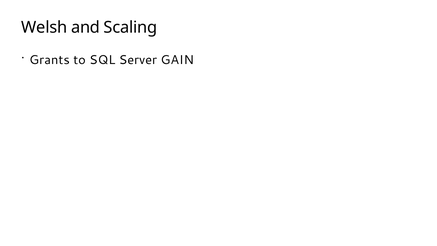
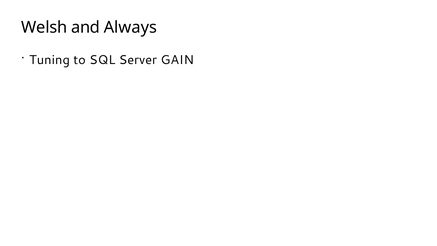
Scaling: Scaling -> Always (130, 27)
Grants: Grants -> Tuning (49, 60)
